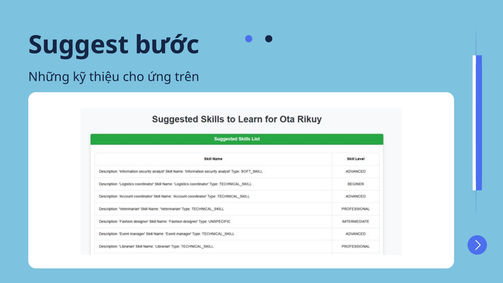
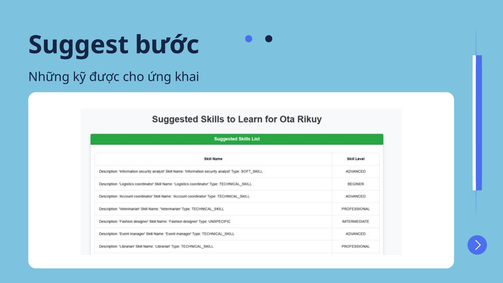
thiệu: thiệu -> được (104, 77)
trên: trên -> khai (187, 77)
